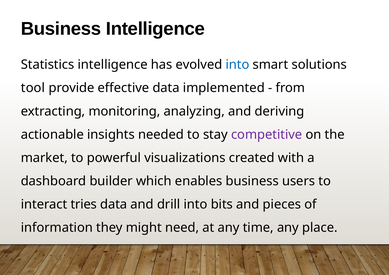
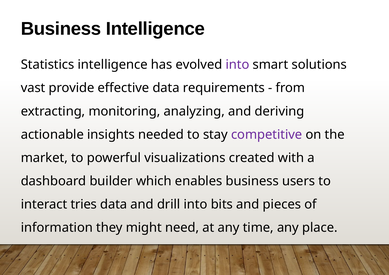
into colour: blue -> purple (237, 65)
tool: tool -> vast (33, 88)
implemented: implemented -> requirements (224, 88)
